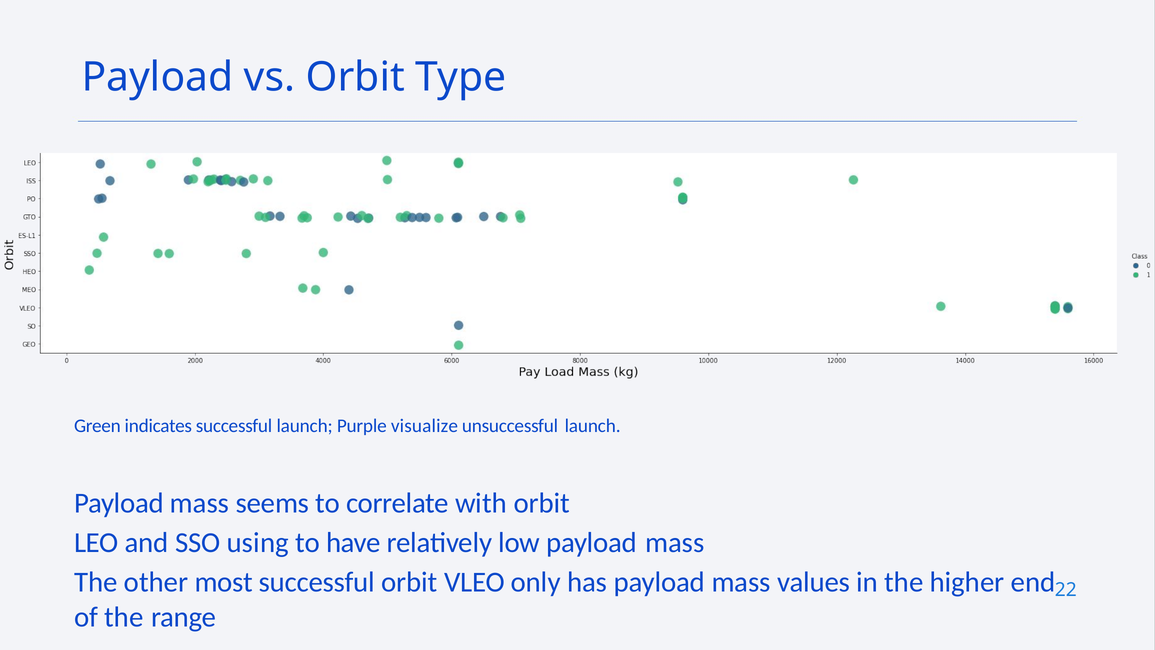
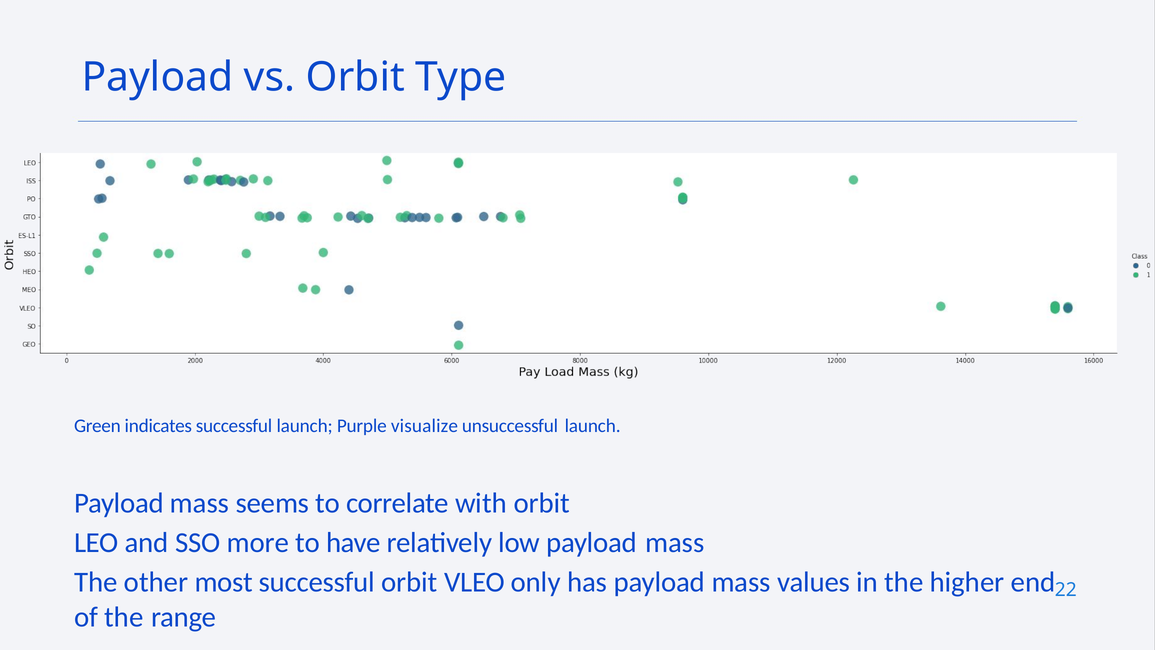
using: using -> more (258, 543)
